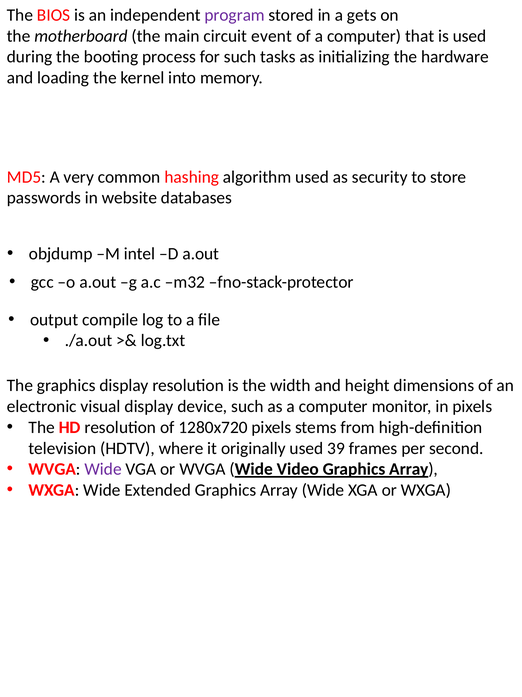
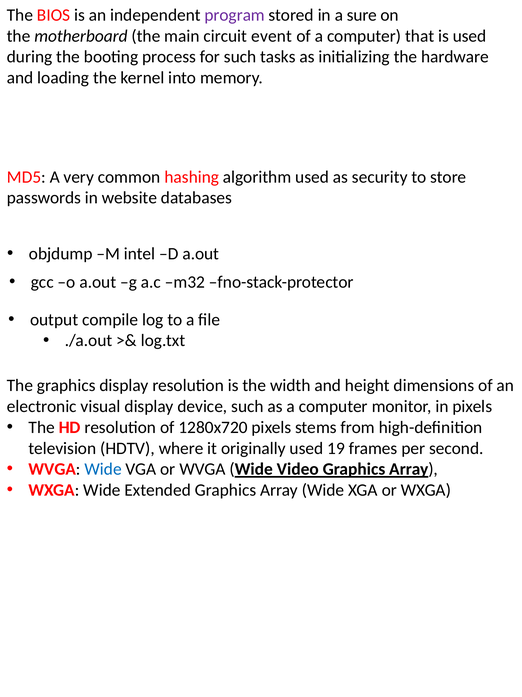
gets: gets -> sure (362, 15)
39: 39 -> 19 (336, 448)
Wide colour: purple -> blue (103, 468)
